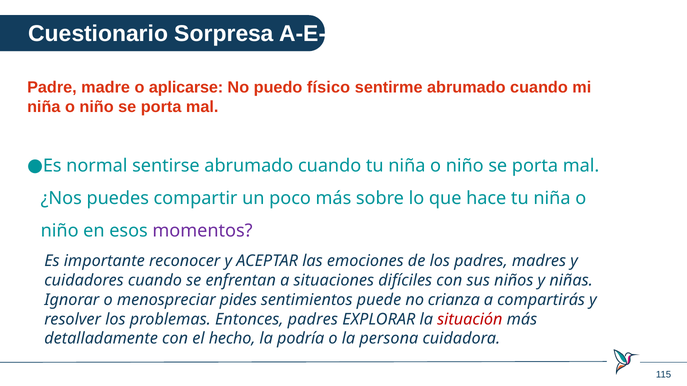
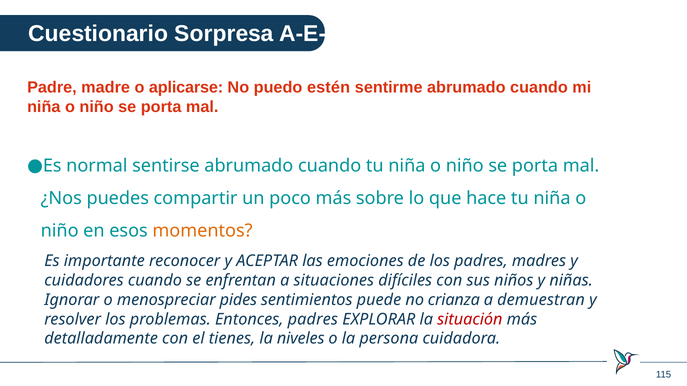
físico: físico -> estén (329, 87)
momentos colour: purple -> orange (202, 231)
compartirás: compartirás -> demuestran (541, 300)
hecho: hecho -> tienes (232, 339)
podría: podría -> niveles (301, 339)
